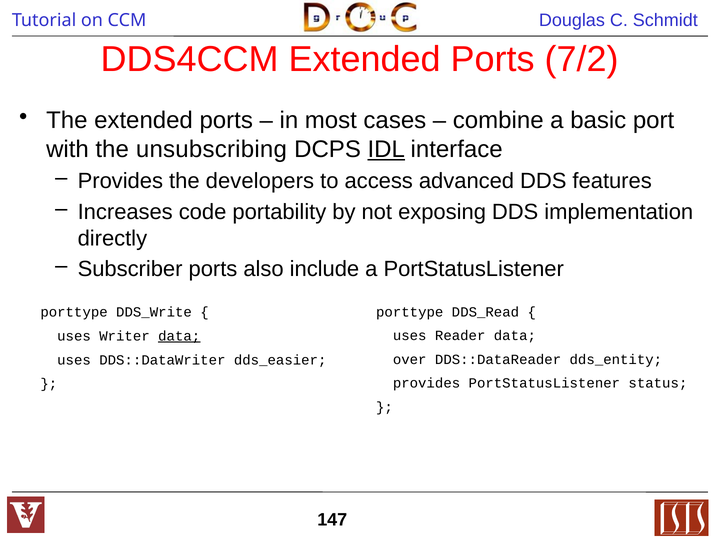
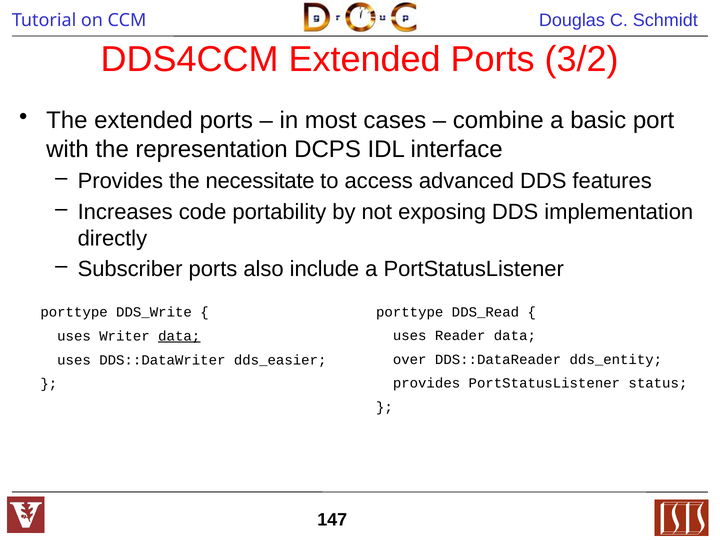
7/2: 7/2 -> 3/2 (582, 59)
unsubscribing: unsubscribing -> representation (212, 149)
IDL underline: present -> none (386, 149)
developers: developers -> necessitate (260, 181)
